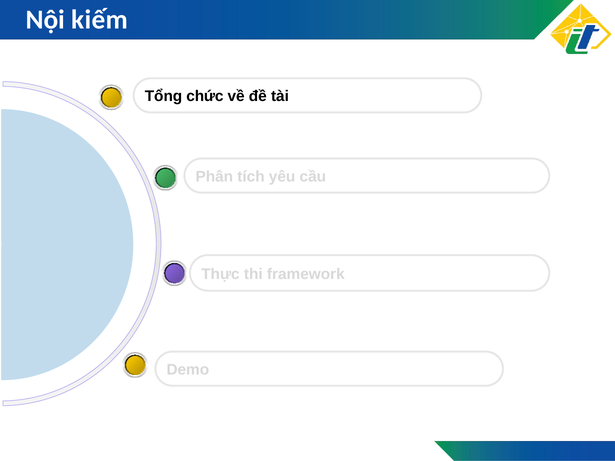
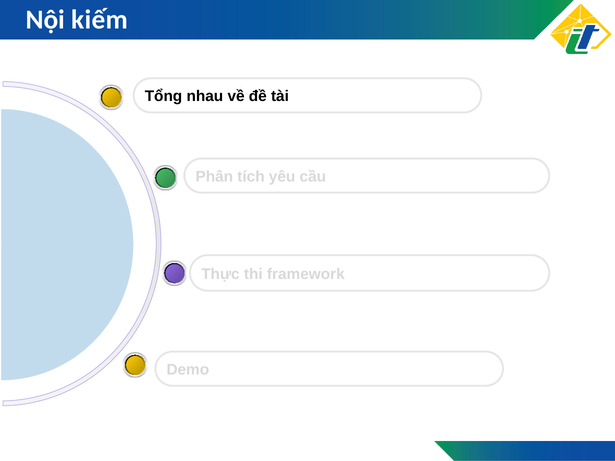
chức: chức -> nhau (205, 96)
